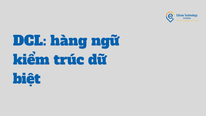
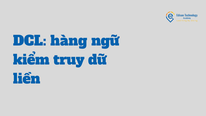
trúc: trúc -> truy (69, 60)
biệt: biệt -> liền (27, 79)
